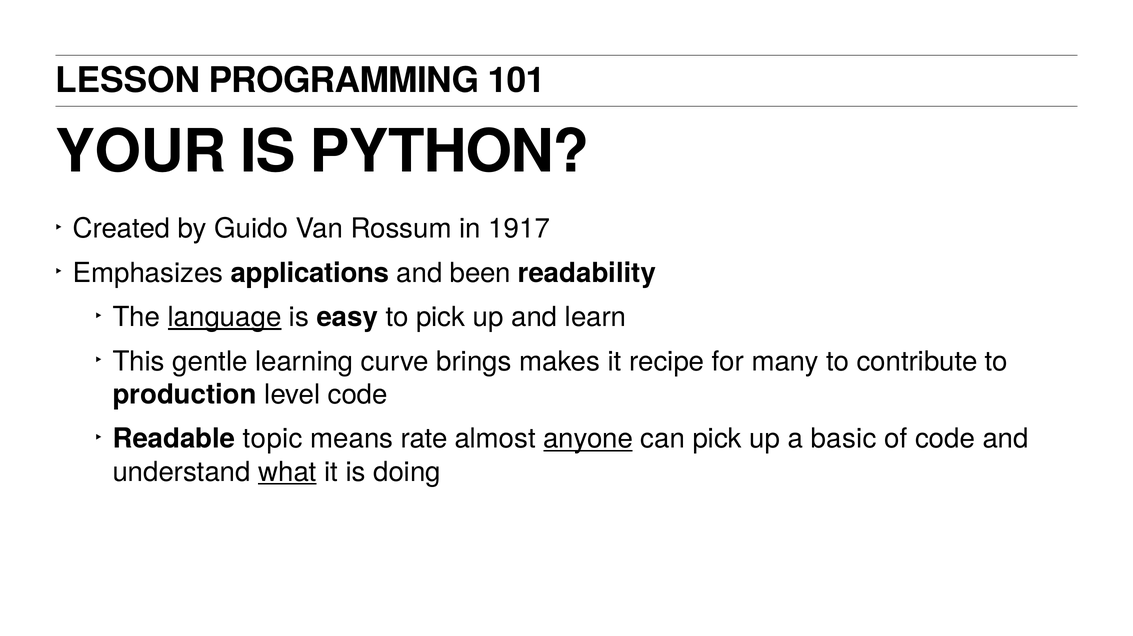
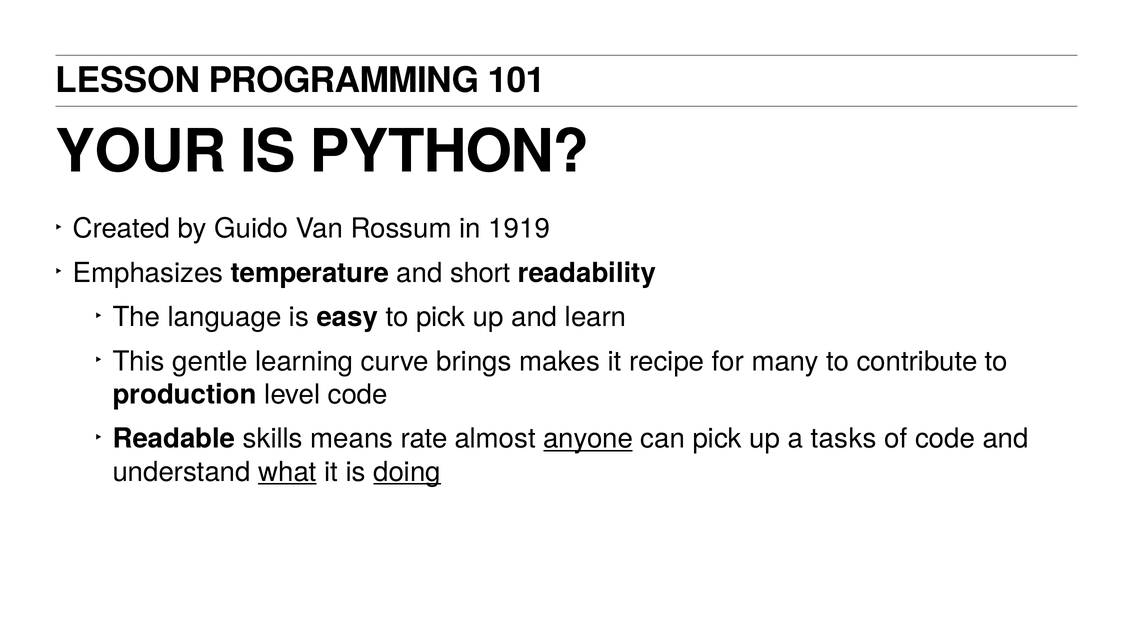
1917: 1917 -> 1919 (519, 229)
applications: applications -> temperature (310, 273)
been: been -> short (480, 273)
language underline: present -> none (225, 317)
topic: topic -> skills (273, 439)
basic: basic -> tasks (844, 439)
doing underline: none -> present (407, 472)
